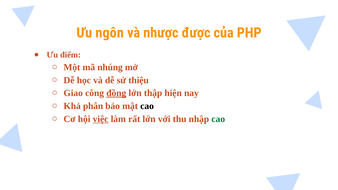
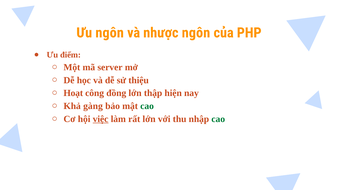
nhược được: được -> ngôn (196, 33)
nhúng: nhúng -> server (110, 67)
Giao: Giao -> Hoạt (73, 93)
đồng underline: present -> none (116, 93)
phân: phân -> gàng (93, 106)
cao colour: black -> green (147, 106)
